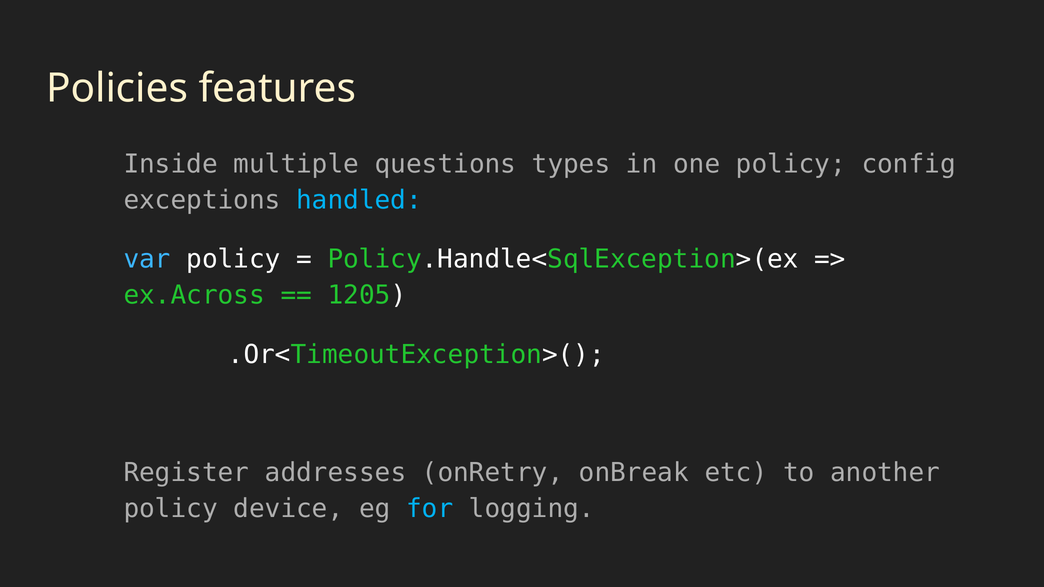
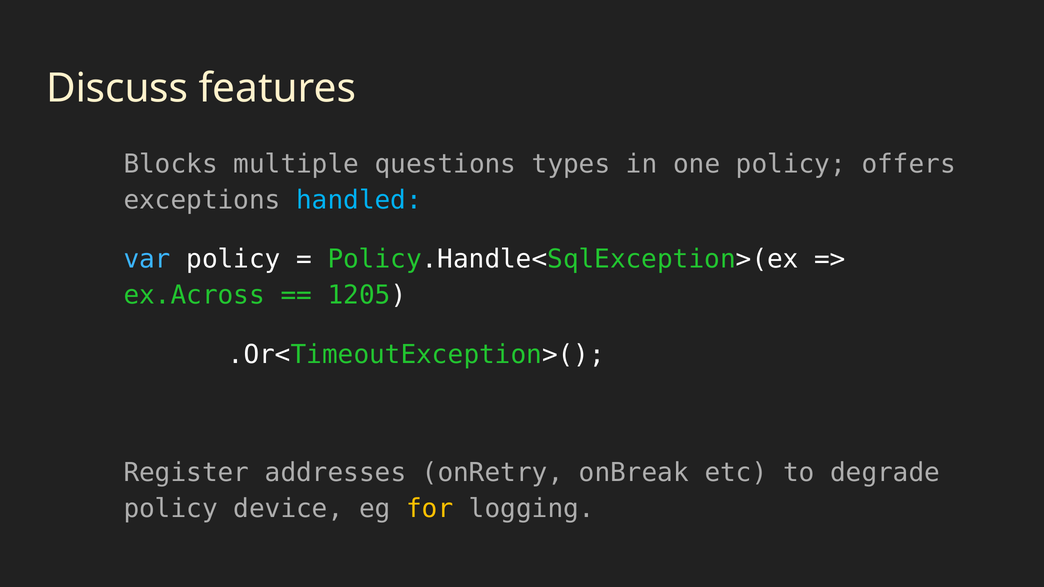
Policies: Policies -> Discuss (117, 88)
Inside: Inside -> Blocks (171, 164)
config: config -> offers (909, 164)
another: another -> degrade (885, 473)
for colour: light blue -> yellow (430, 509)
